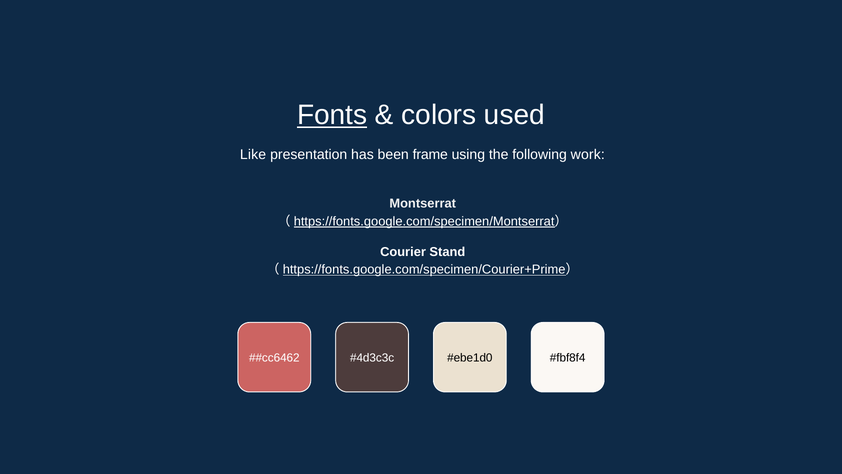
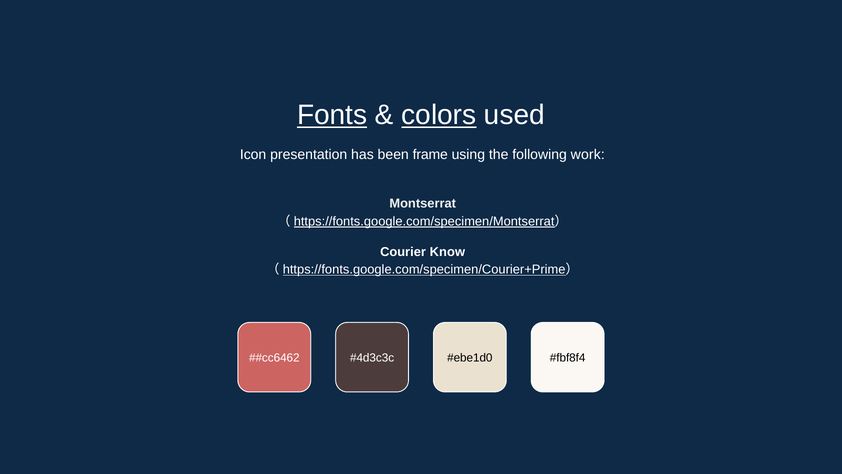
colors underline: none -> present (439, 115)
Like: Like -> Icon (253, 155)
Stand: Stand -> Know (447, 252)
